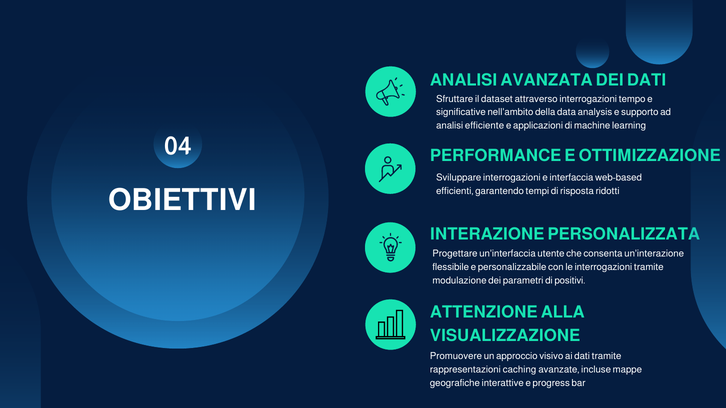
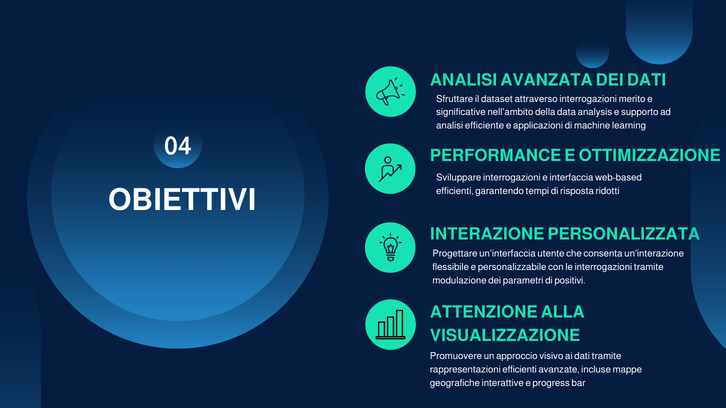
tempo: tempo -> merito (632, 99)
rappresentazioni caching: caching -> efficienti (520, 370)
